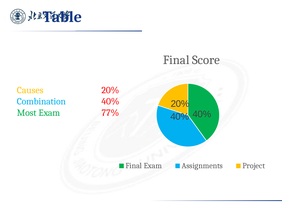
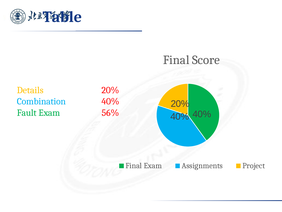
Causes: Causes -> Details (30, 90)
Most: Most -> Fault (27, 112)
77%: 77% -> 56% (110, 112)
